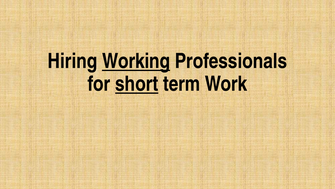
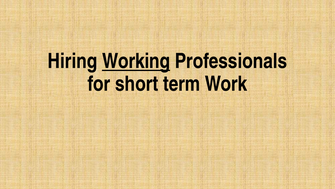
short underline: present -> none (137, 84)
